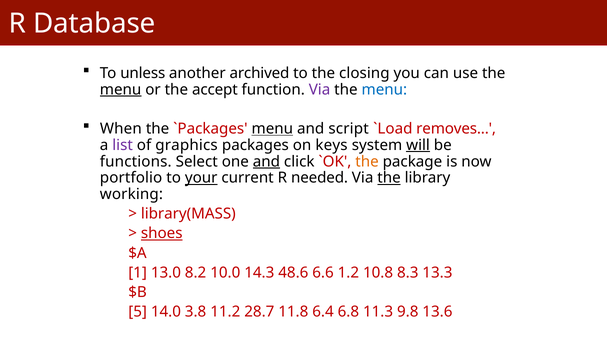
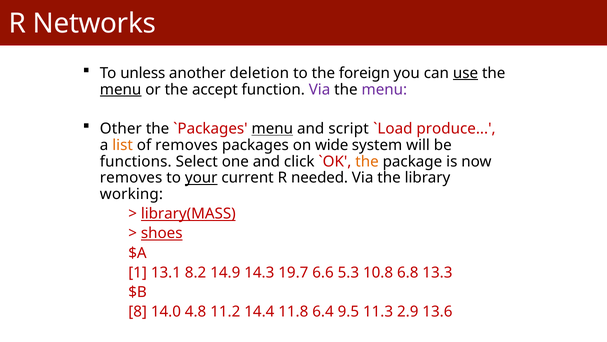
Database: Database -> Networks (94, 24)
archived: archived -> deletion (259, 73)
closing: closing -> foreign (364, 73)
use underline: none -> present (465, 73)
menu colour: blue -> purple (384, 89)
When: When -> Other (121, 128)
removes: removes -> produce (456, 128)
list colour: purple -> orange (123, 145)
of graphics: graphics -> removes (187, 145)
keys: keys -> wide (332, 145)
will underline: present -> none (418, 145)
and underline: present -> none (266, 161)
portfolio: portfolio -> removes (131, 178)
the underline: present -> none (389, 178)
library(MASS underline: none -> present (188, 214)
13.0: 13.0 -> 13.1 (166, 272)
10.0: 10.0 -> 14.9 (225, 272)
48.6: 48.6 -> 19.7 (293, 272)
1.2: 1.2 -> 5.3 (348, 272)
8.3: 8.3 -> 6.8 (408, 272)
5: 5 -> 8 (138, 311)
3.8: 3.8 -> 4.8 (196, 311)
28.7: 28.7 -> 14.4 (259, 311)
6.8: 6.8 -> 9.5 (348, 311)
9.8: 9.8 -> 2.9 (408, 311)
